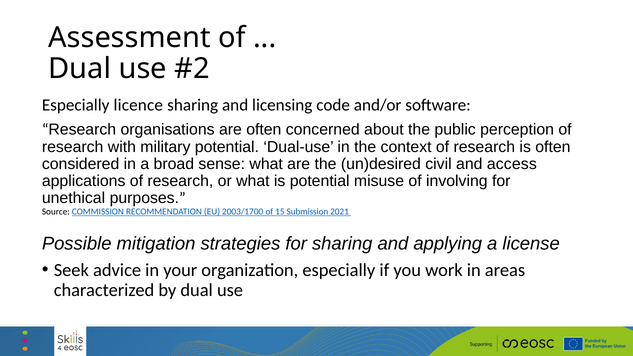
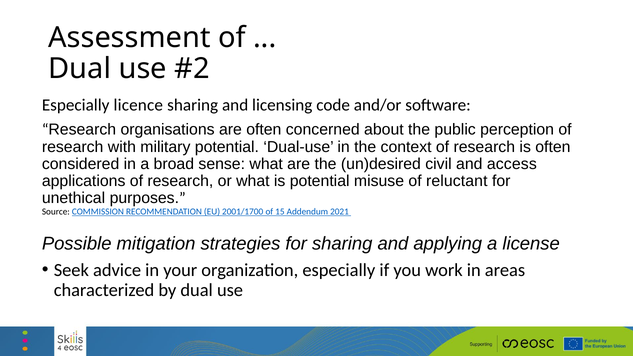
involving: involving -> reluctant (457, 181)
2003/1700: 2003/1700 -> 2001/1700 (243, 212)
Submission: Submission -> Addendum (307, 212)
